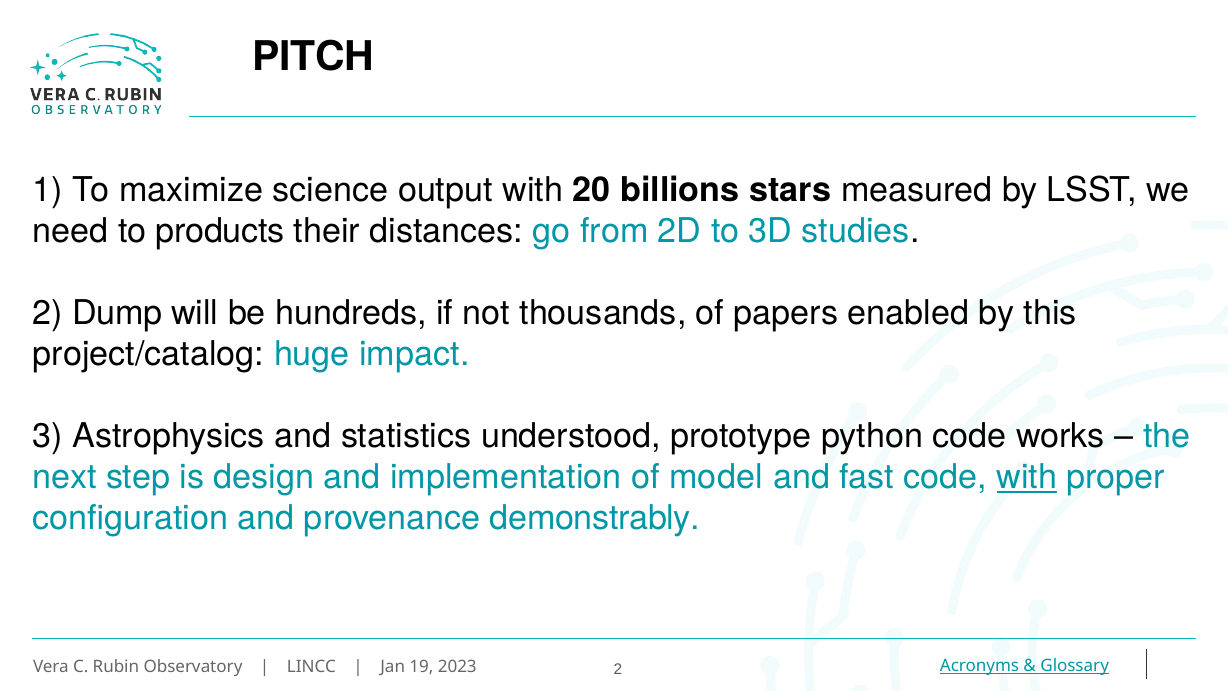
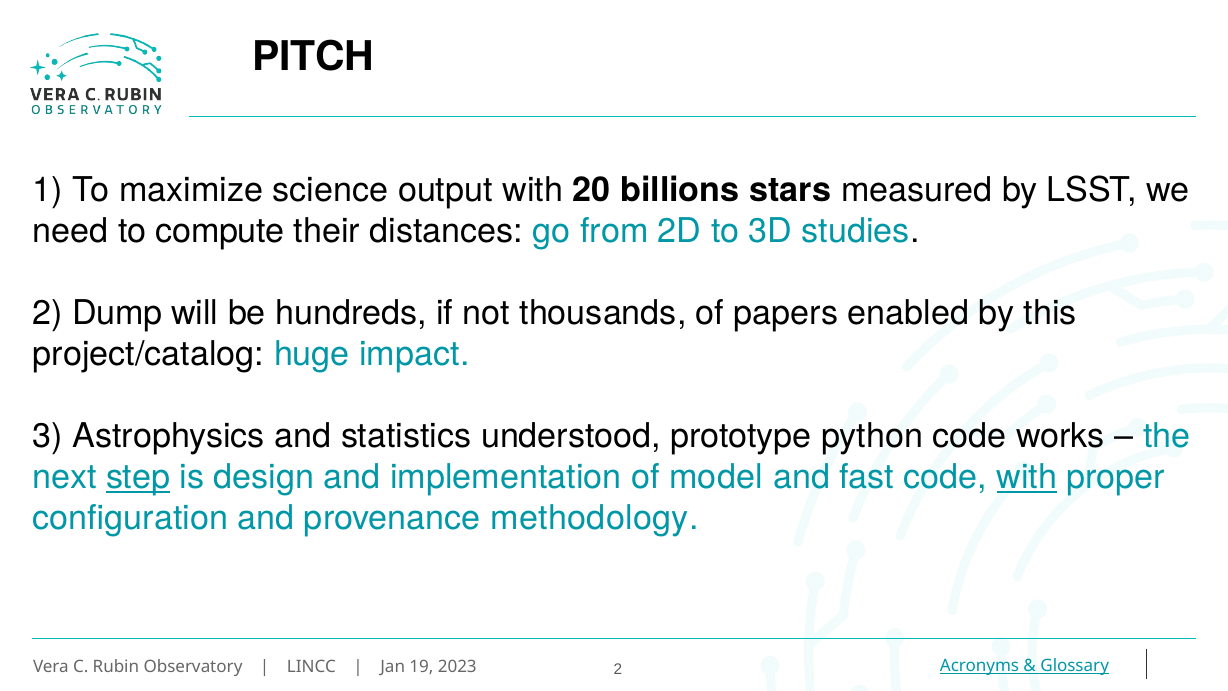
products: products -> compute (220, 231)
step underline: none -> present (138, 477)
demonstrably: demonstrably -> methodology (595, 518)
